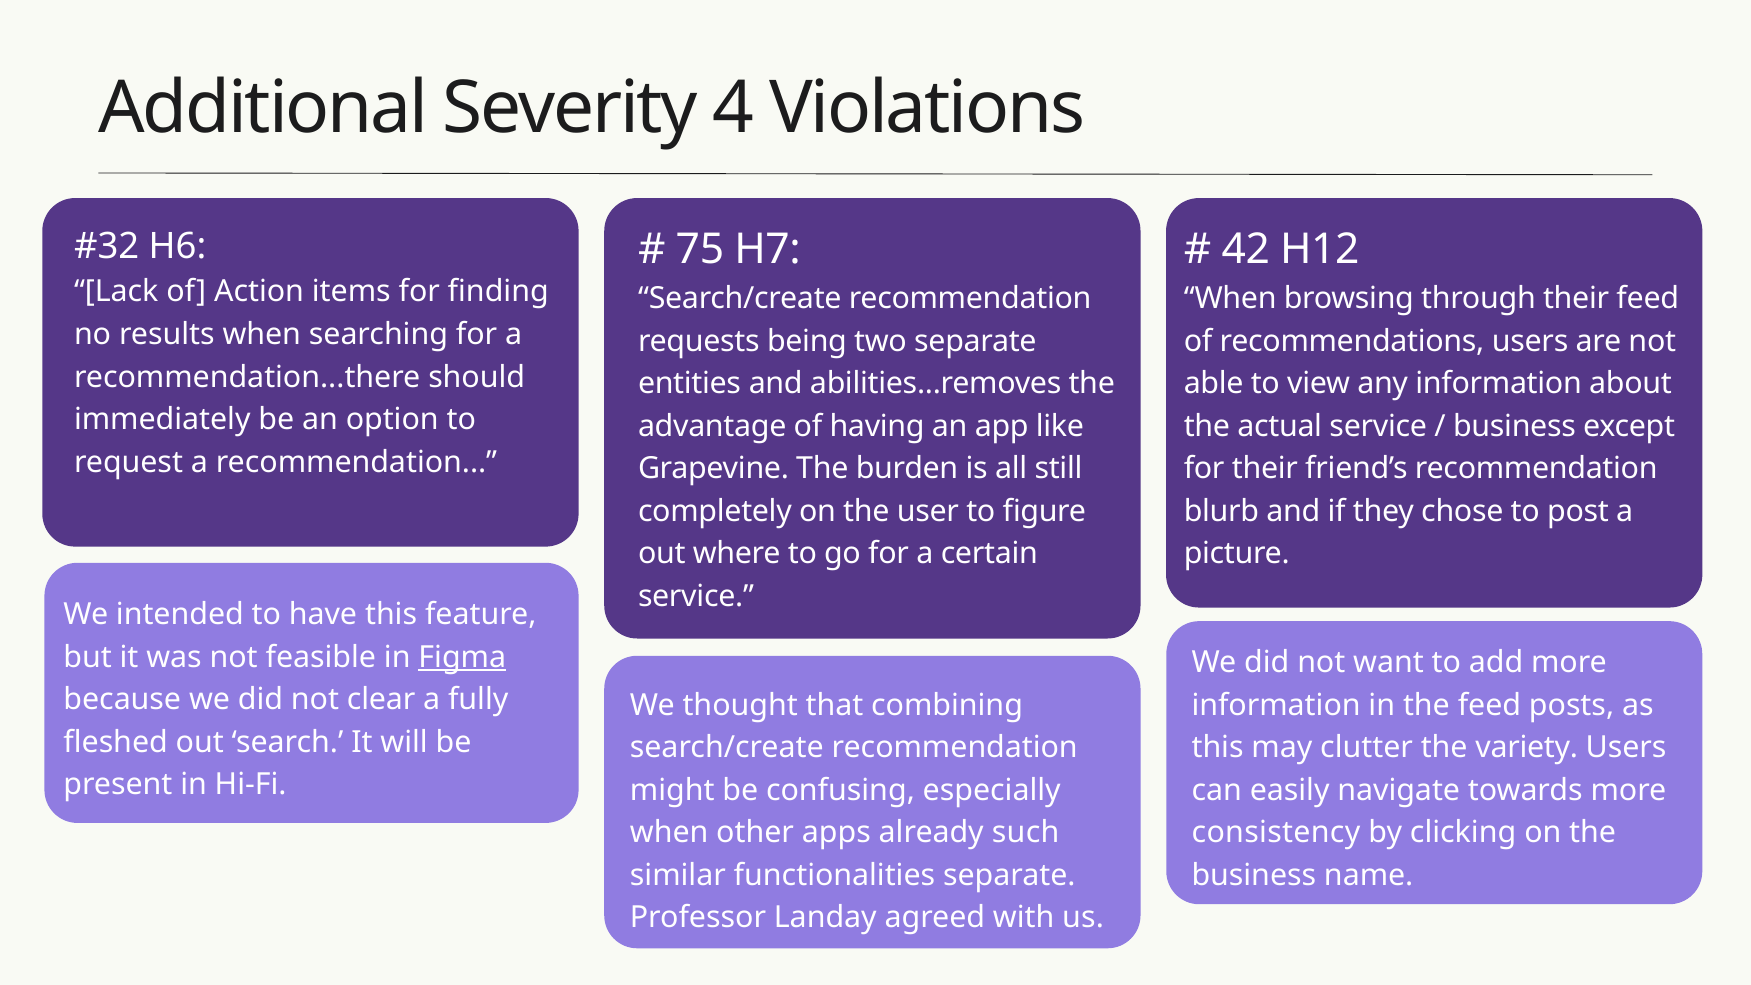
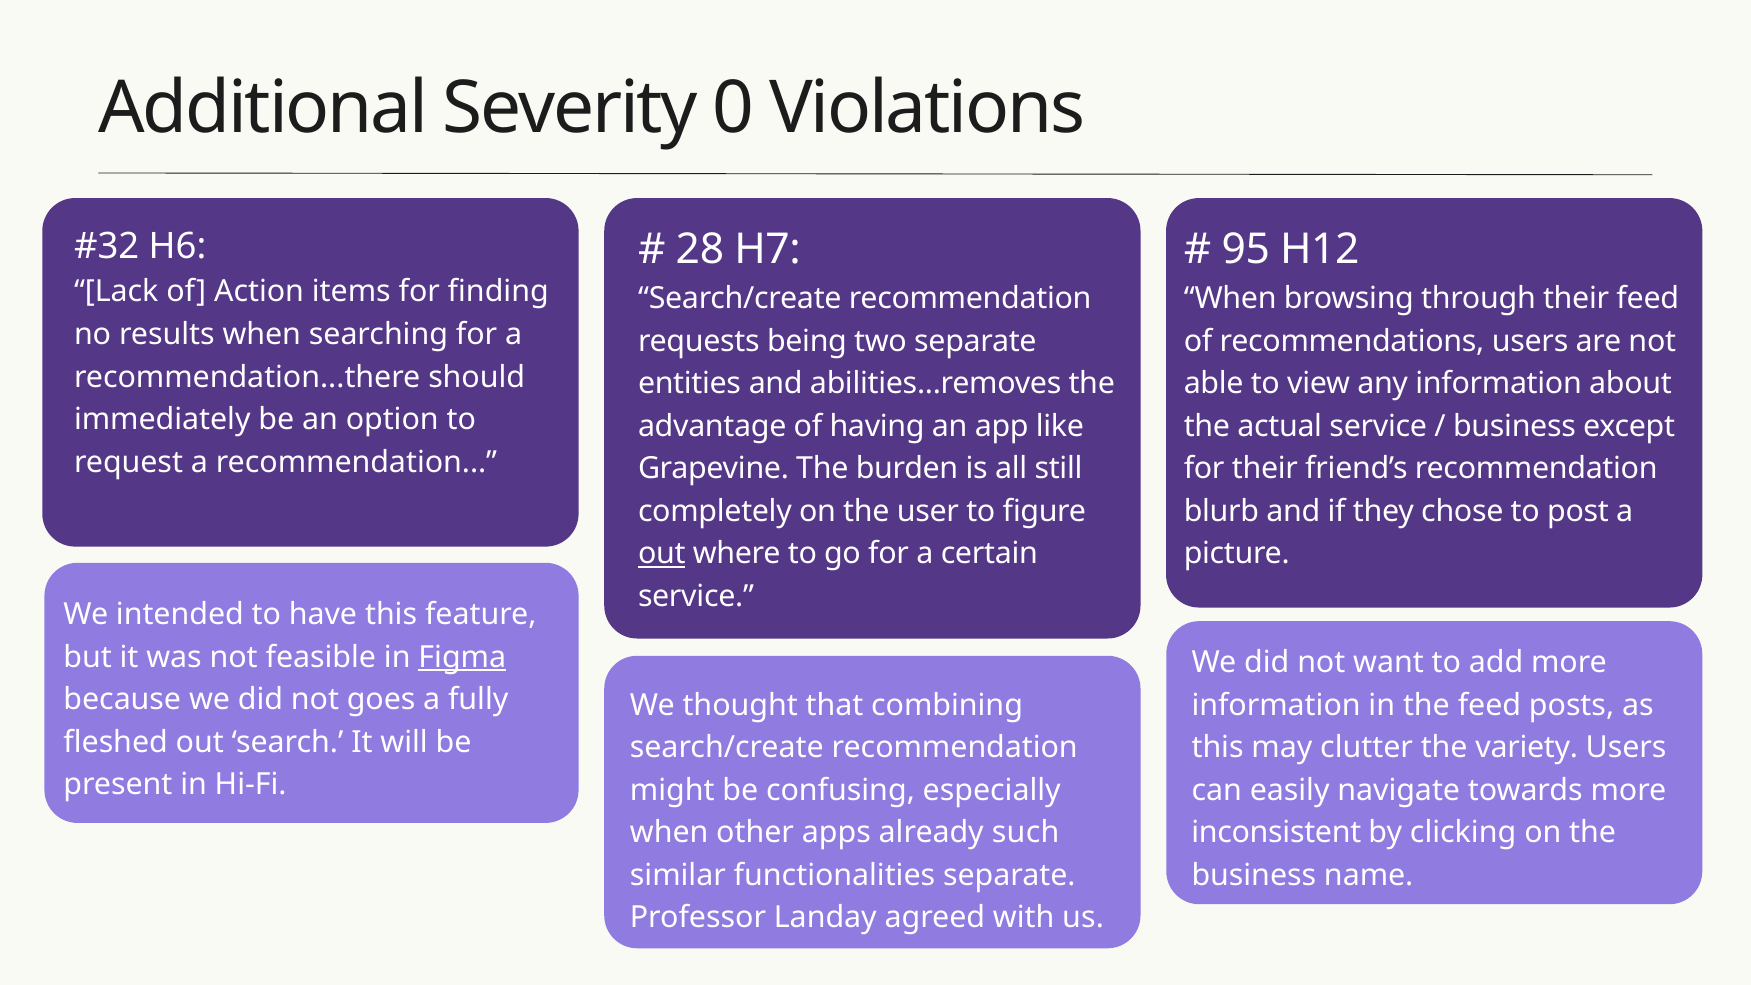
4: 4 -> 0 (734, 109)
75: 75 -> 28 (700, 250)
42: 42 -> 95 (1246, 250)
out underline: none -> present (662, 554)
clear: clear -> goes (381, 700)
consistency: consistency -> inconsistent (1276, 833)
